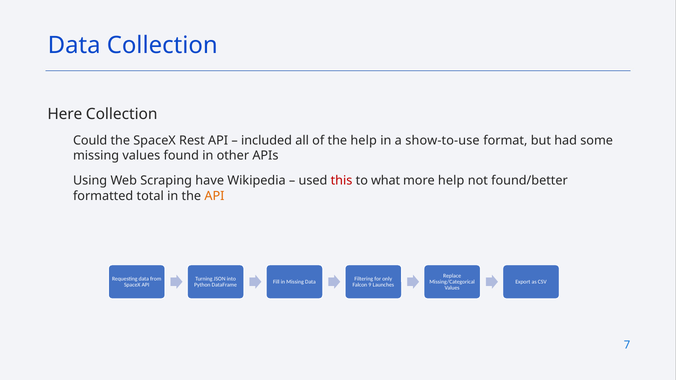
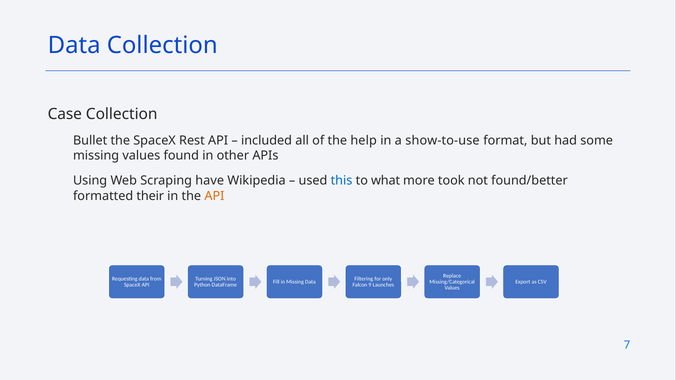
Here: Here -> Case (65, 114)
Could: Could -> Bullet (90, 141)
this colour: red -> blue (342, 181)
more help: help -> took (451, 181)
total: total -> their (150, 196)
